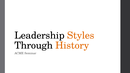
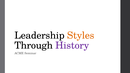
History colour: orange -> purple (72, 45)
